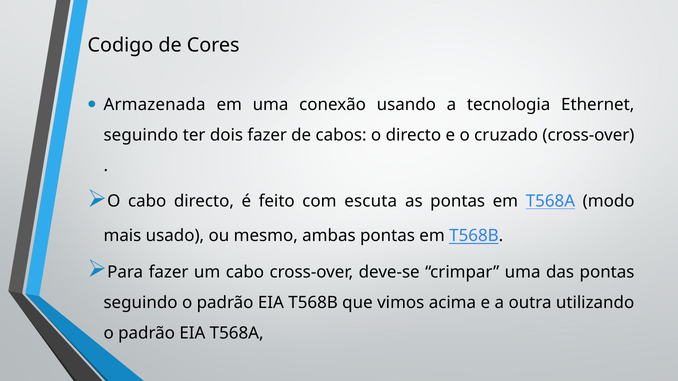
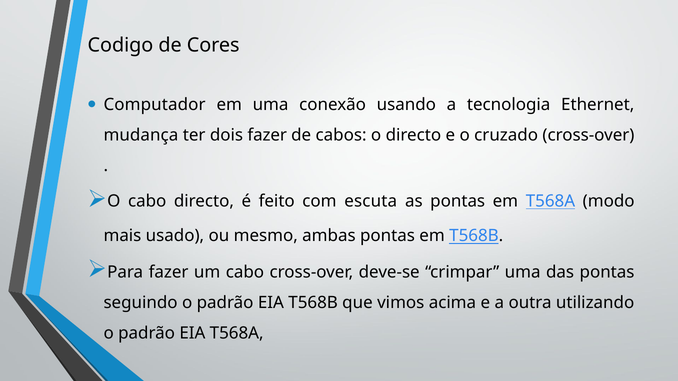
Armazenada: Armazenada -> Computador (155, 105)
seguindo: seguindo -> mudança (141, 135)
